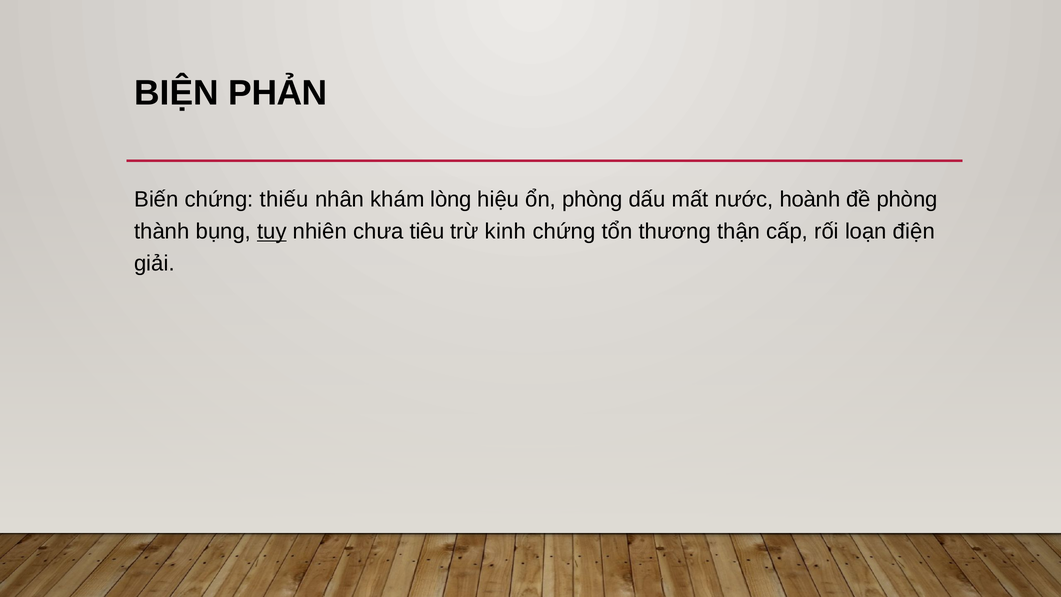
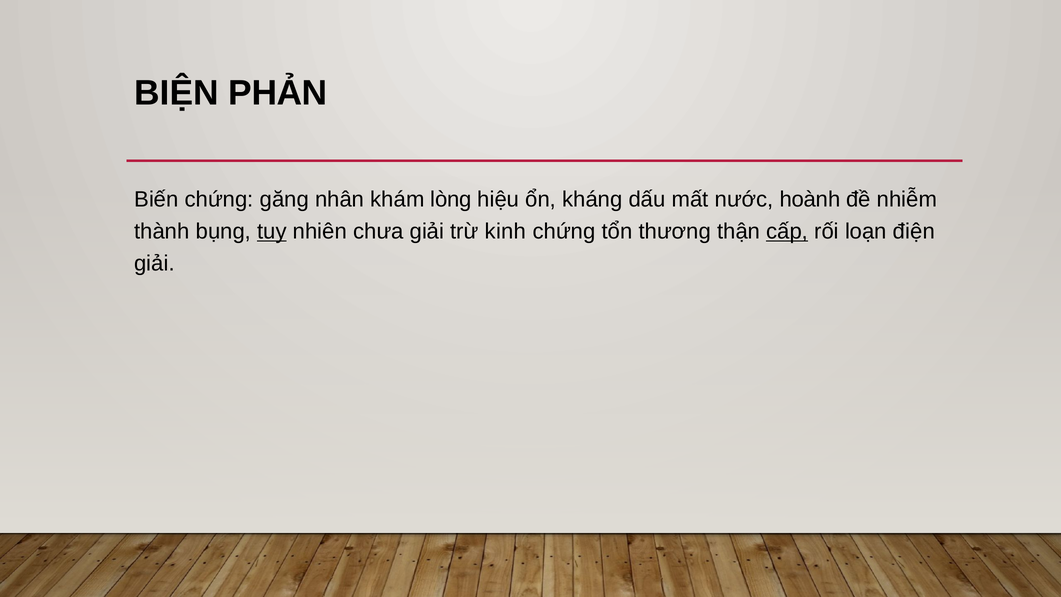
thiếu: thiếu -> găng (284, 199)
ổn phòng: phòng -> kháng (592, 199)
đề phòng: phòng -> nhiễm (907, 199)
chưa tiêu: tiêu -> giải (427, 231)
cấp underline: none -> present (787, 231)
